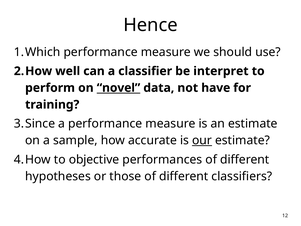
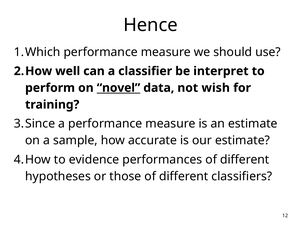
have: have -> wish (216, 88)
our underline: present -> none (202, 140)
objective: objective -> evidence (94, 159)
